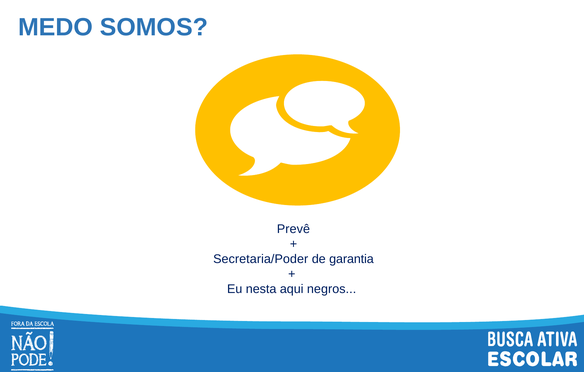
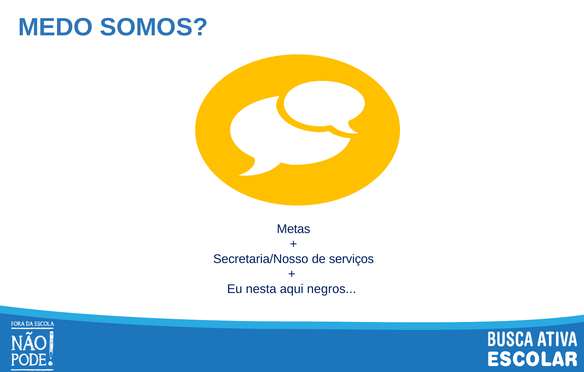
Prevê: Prevê -> Metas (294, 229)
Secretaria/Poder: Secretaria/Poder -> Secretaria/Nosso (261, 259)
garantia: garantia -> serviços (351, 259)
